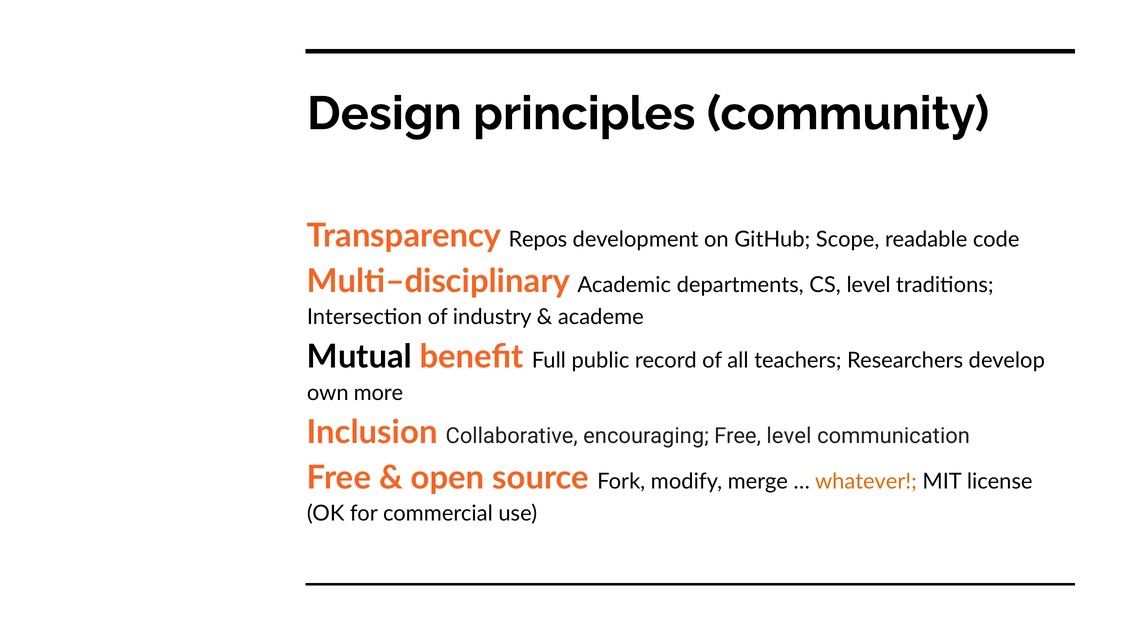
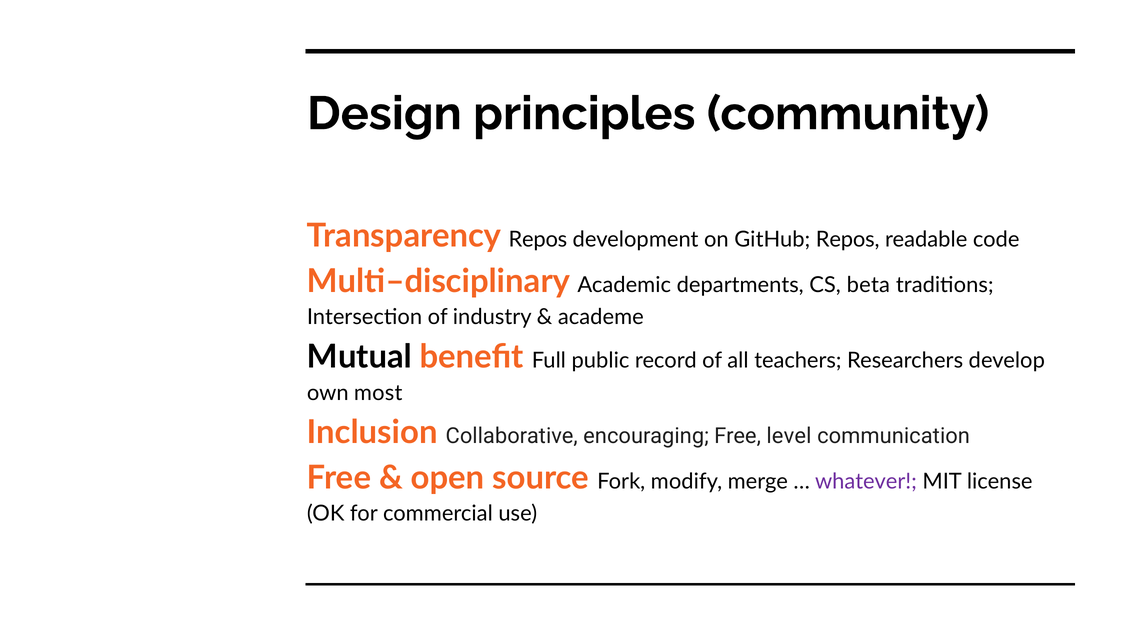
GitHub Scope: Scope -> Repos (848, 240)
CS level: level -> beta (868, 285)
more: more -> most (378, 393)
whatever colour: orange -> purple (866, 481)
